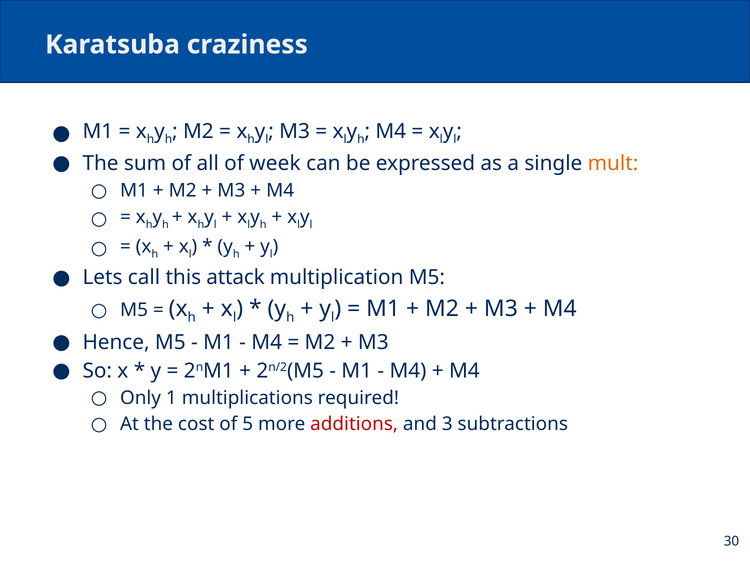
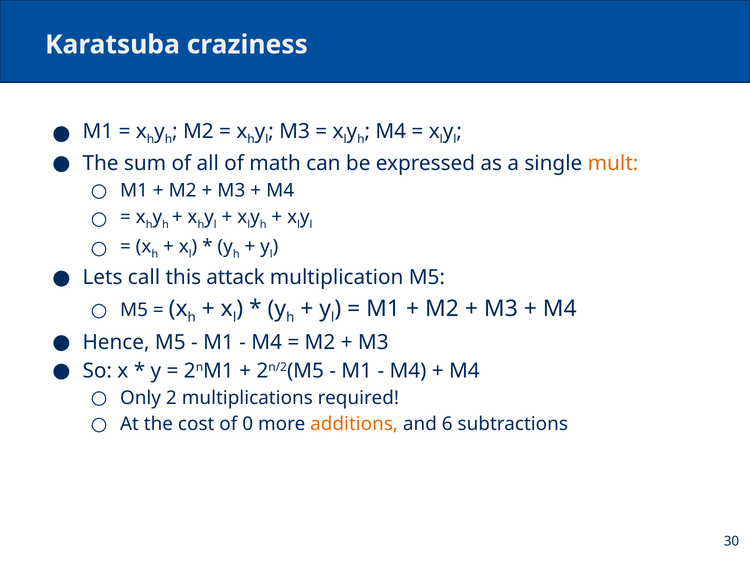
week: week -> math (275, 163)
1: 1 -> 2 (171, 398)
5: 5 -> 0 (248, 424)
additions colour: red -> orange (354, 424)
3: 3 -> 6 (447, 424)
